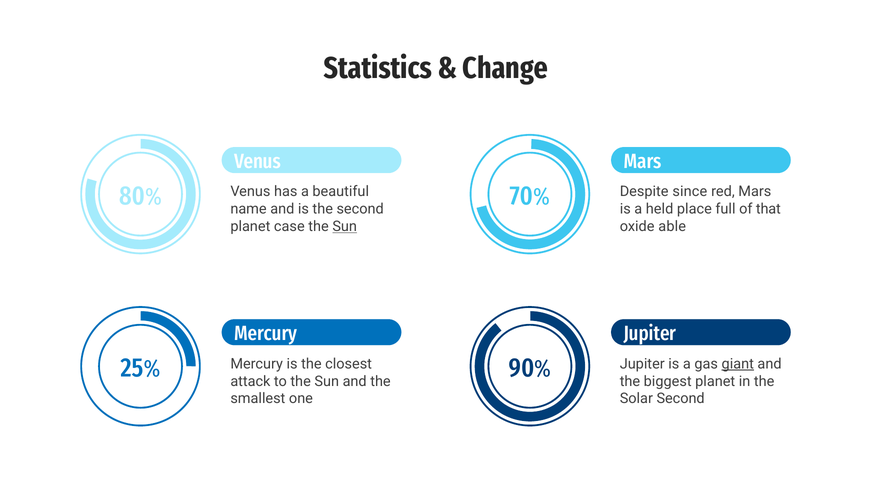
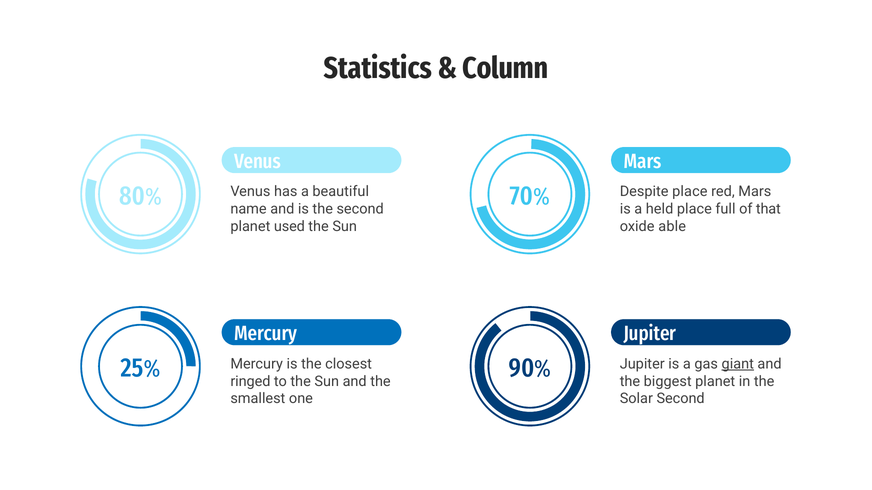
Change: Change -> Column (505, 68)
Despite since: since -> place (690, 192)
case: case -> used (289, 227)
Sun underline: present -> none (345, 227)
attack: attack -> ringed (250, 382)
